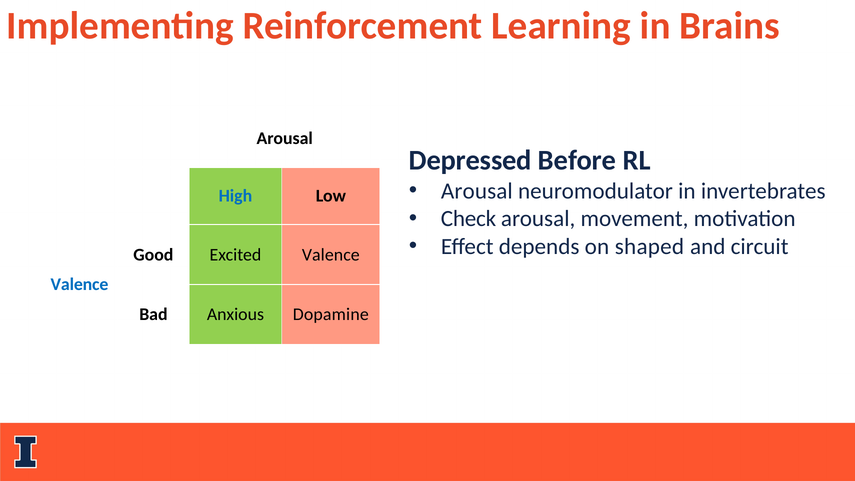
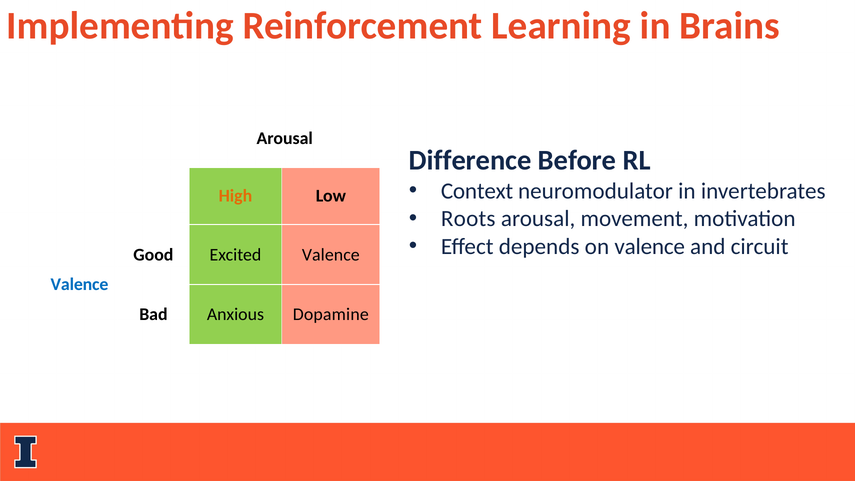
Depressed: Depressed -> Difference (470, 160)
Arousal: Arousal -> Context (477, 191)
High colour: blue -> orange (235, 196)
Check: Check -> Roots (468, 219)
on shaped: shaped -> valence (650, 246)
